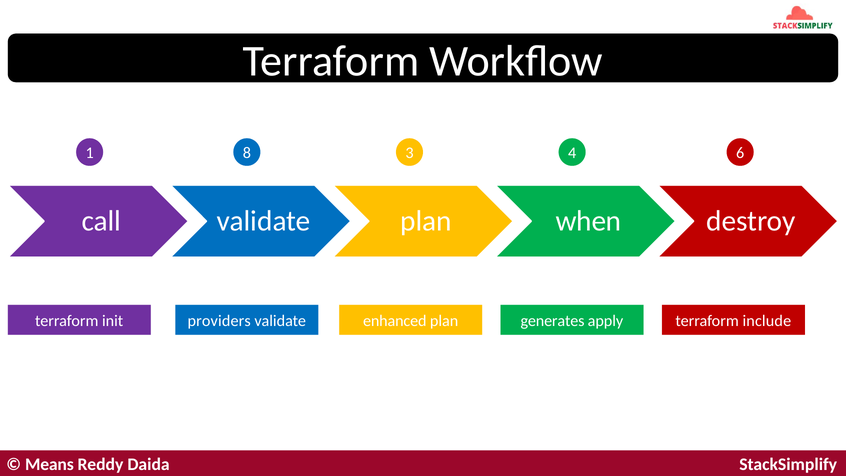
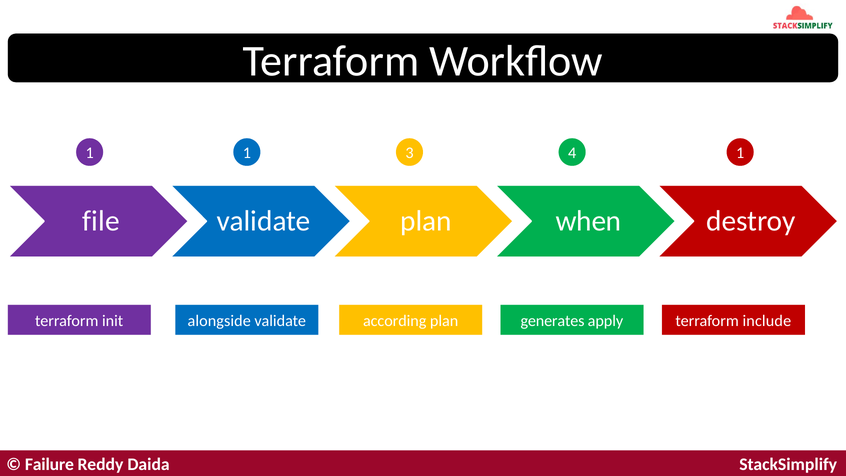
1 8: 8 -> 1 (247, 153)
4 6: 6 -> 1 (740, 153)
call: call -> file (101, 221)
providers: providers -> alongside (219, 321)
enhanced: enhanced -> according (395, 321)
Means: Means -> Failure (49, 464)
